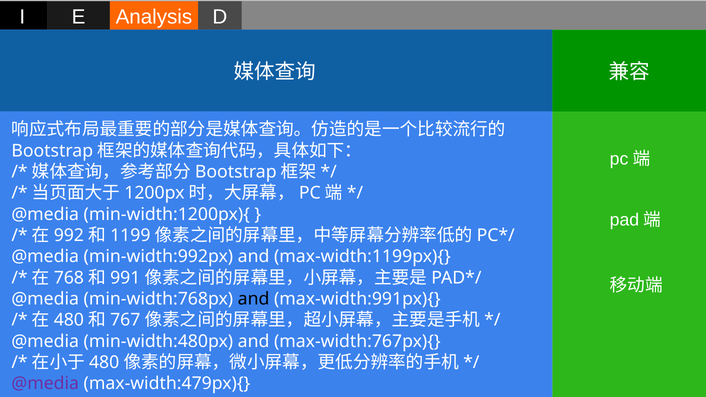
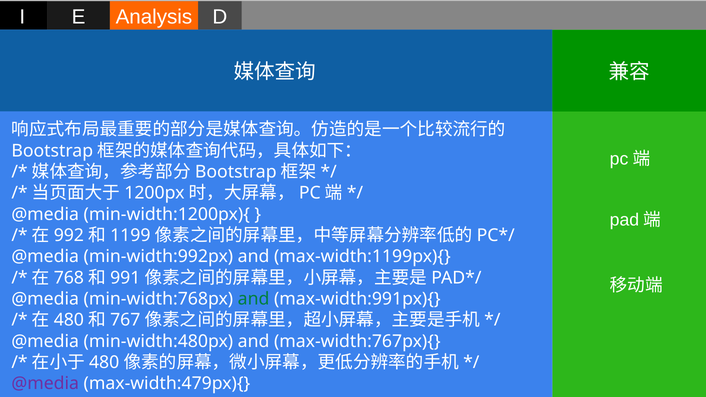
and colour: black -> green (254, 299)
